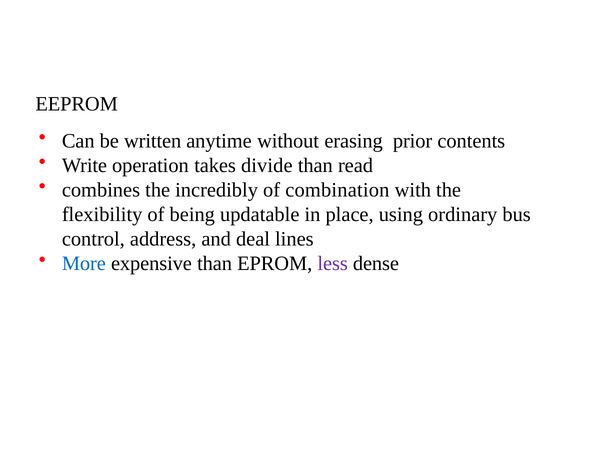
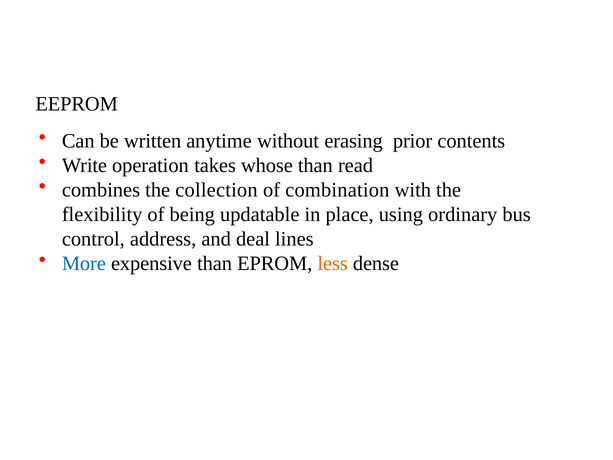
divide: divide -> whose (267, 165)
incredibly: incredibly -> collection (216, 190)
less colour: purple -> orange (333, 263)
